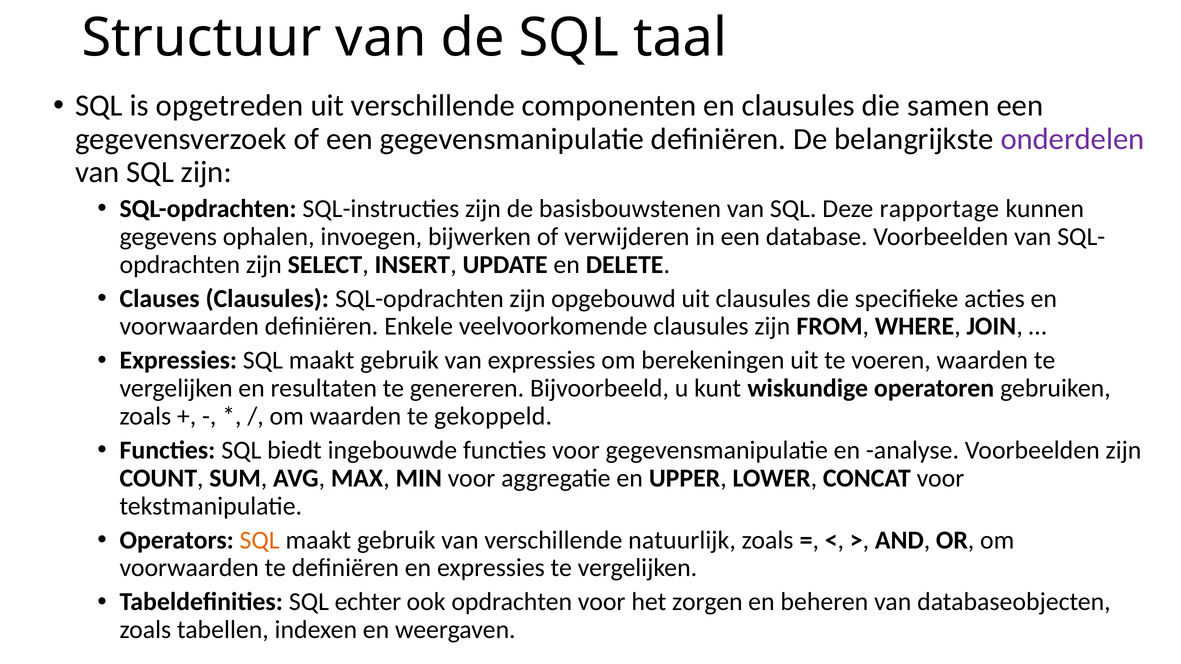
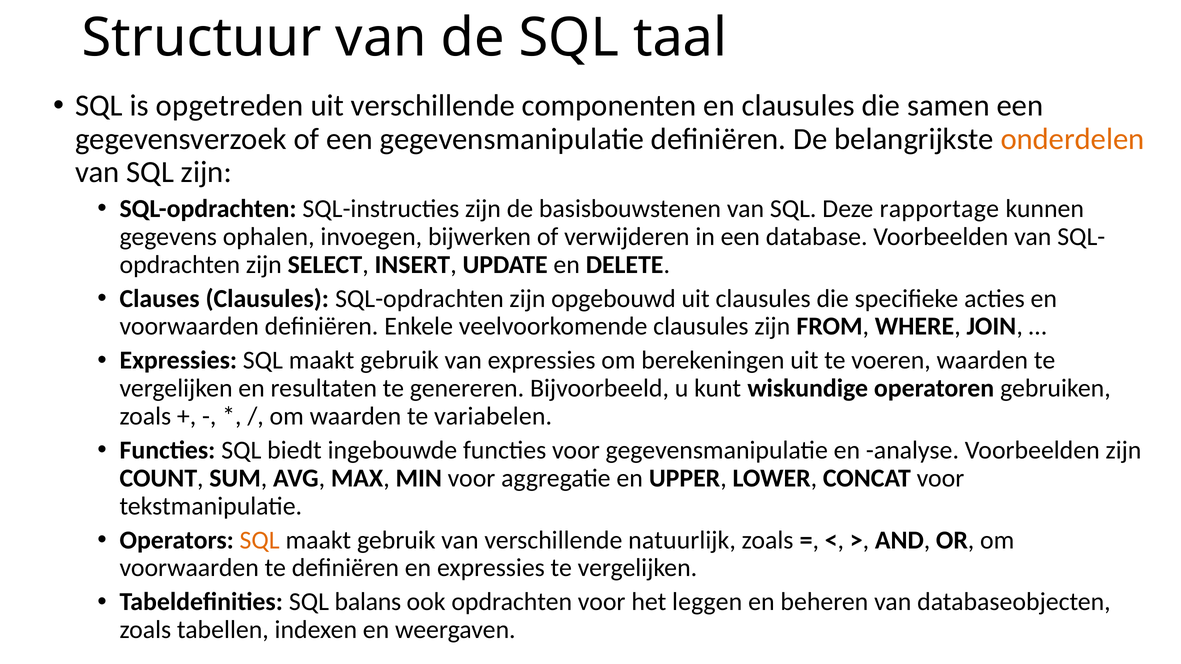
onderdelen colour: purple -> orange (1072, 139)
gekoppeld: gekoppeld -> variabelen (493, 416)
echter: echter -> balans (368, 602)
zorgen: zorgen -> leggen (707, 602)
